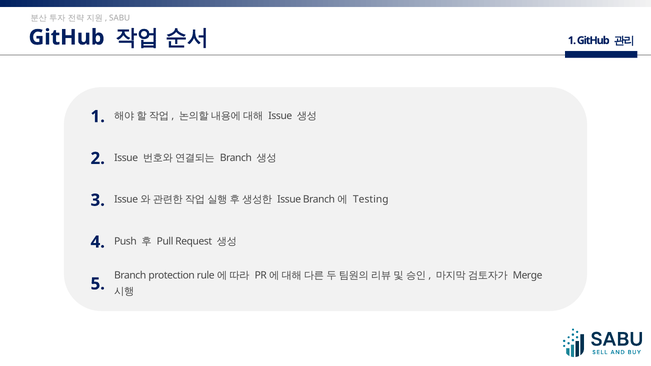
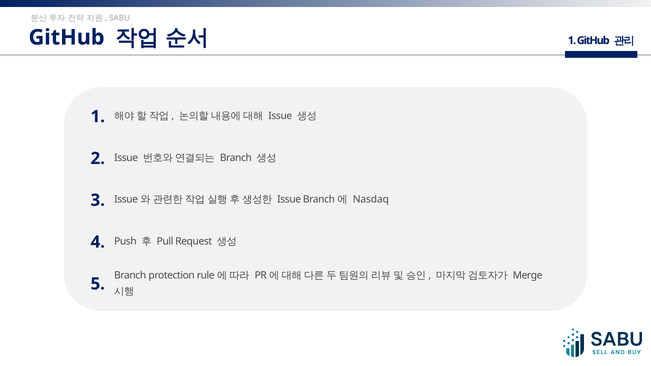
Testing: Testing -> Nasdaq (371, 200)
